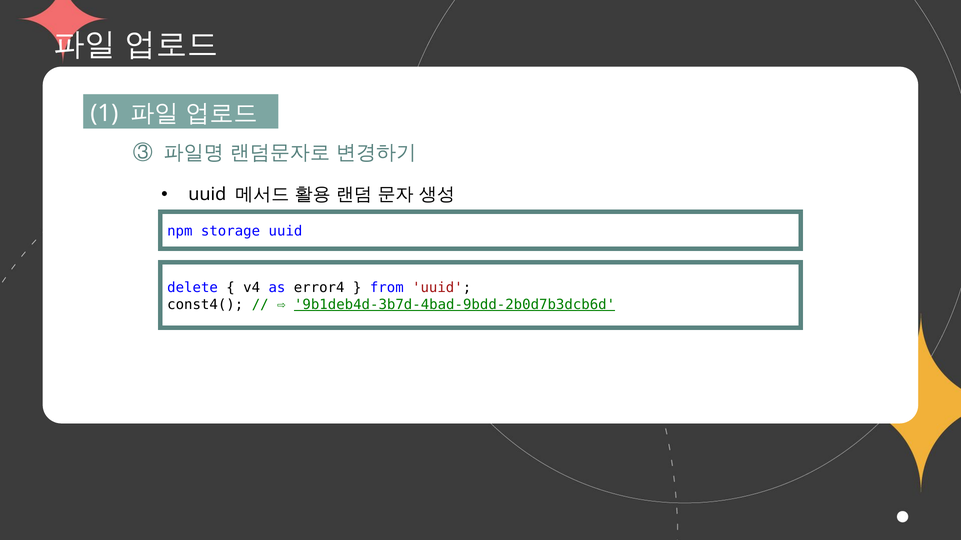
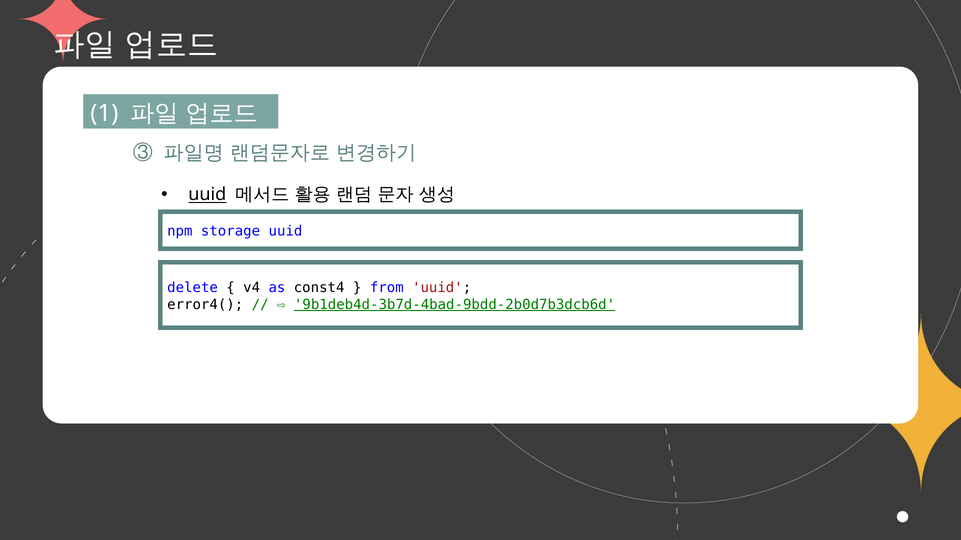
uuid underline: none -> present (207, 195)
error4: error4 -> const4 (319, 288)
const4(: const4( -> error4( (205, 305)
